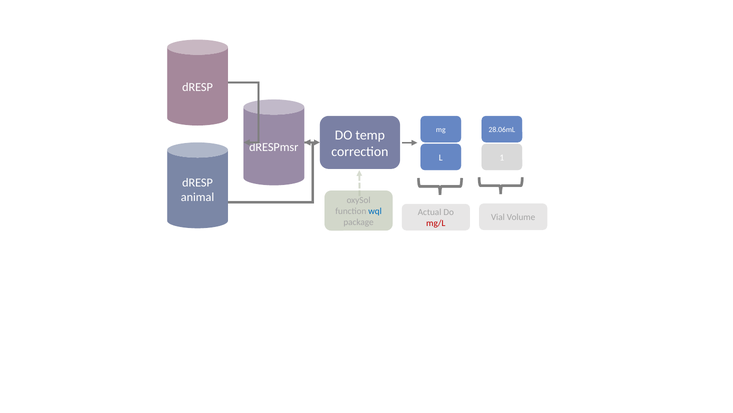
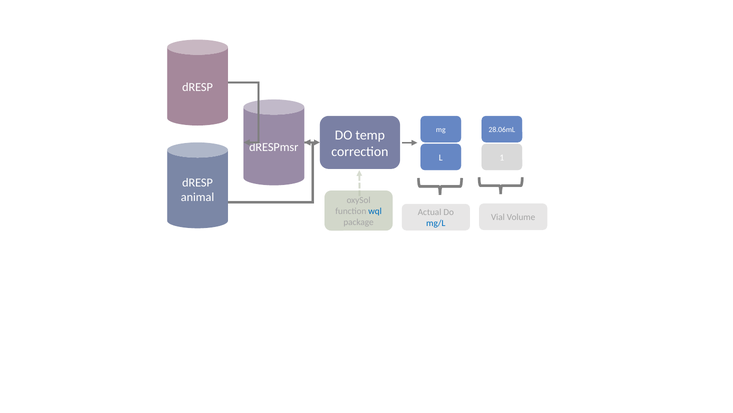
mg/L colour: red -> blue (436, 223)
